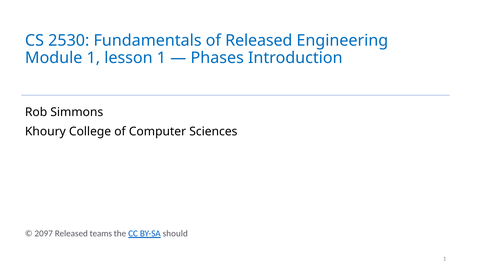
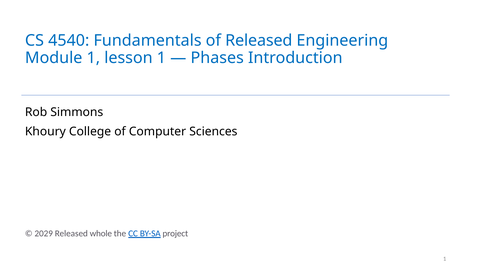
2530: 2530 -> 4540 (69, 41)
2097: 2097 -> 2029 (44, 234)
teams: teams -> whole (101, 234)
should: should -> project (175, 234)
